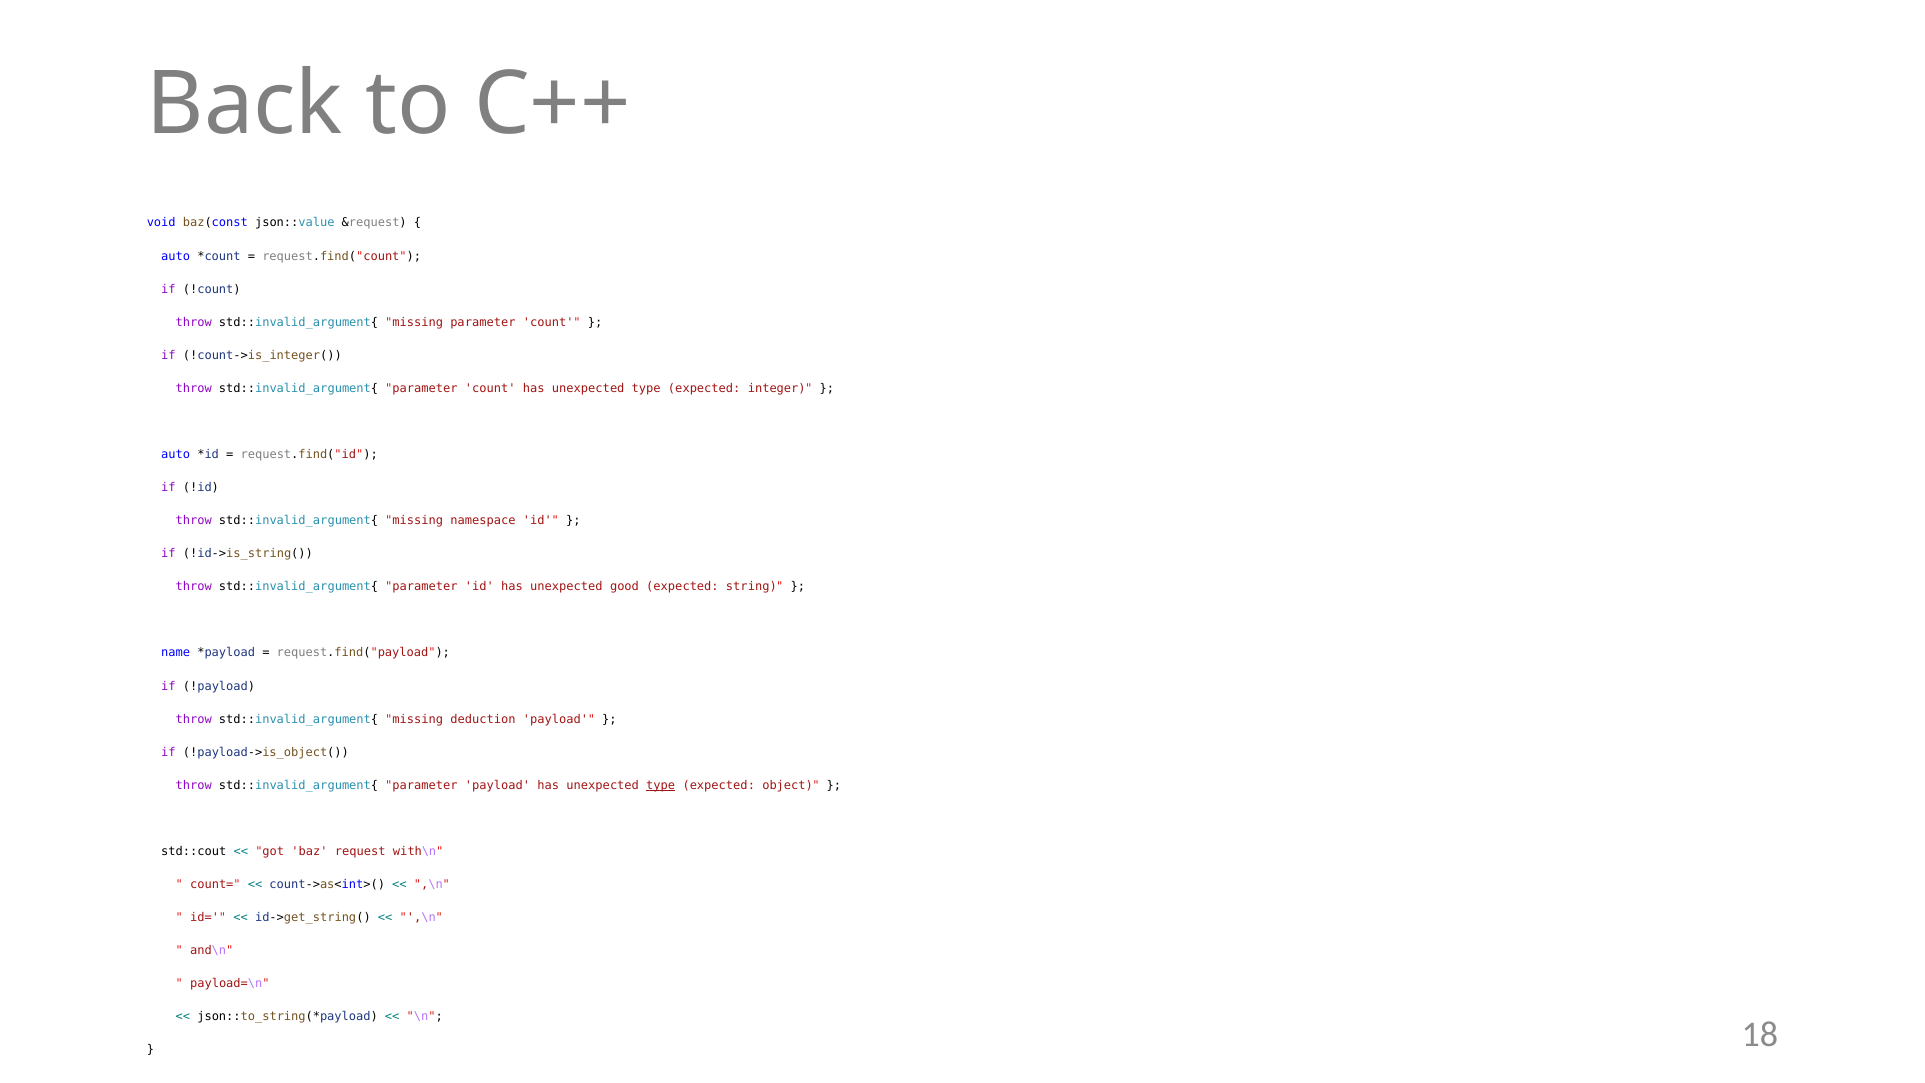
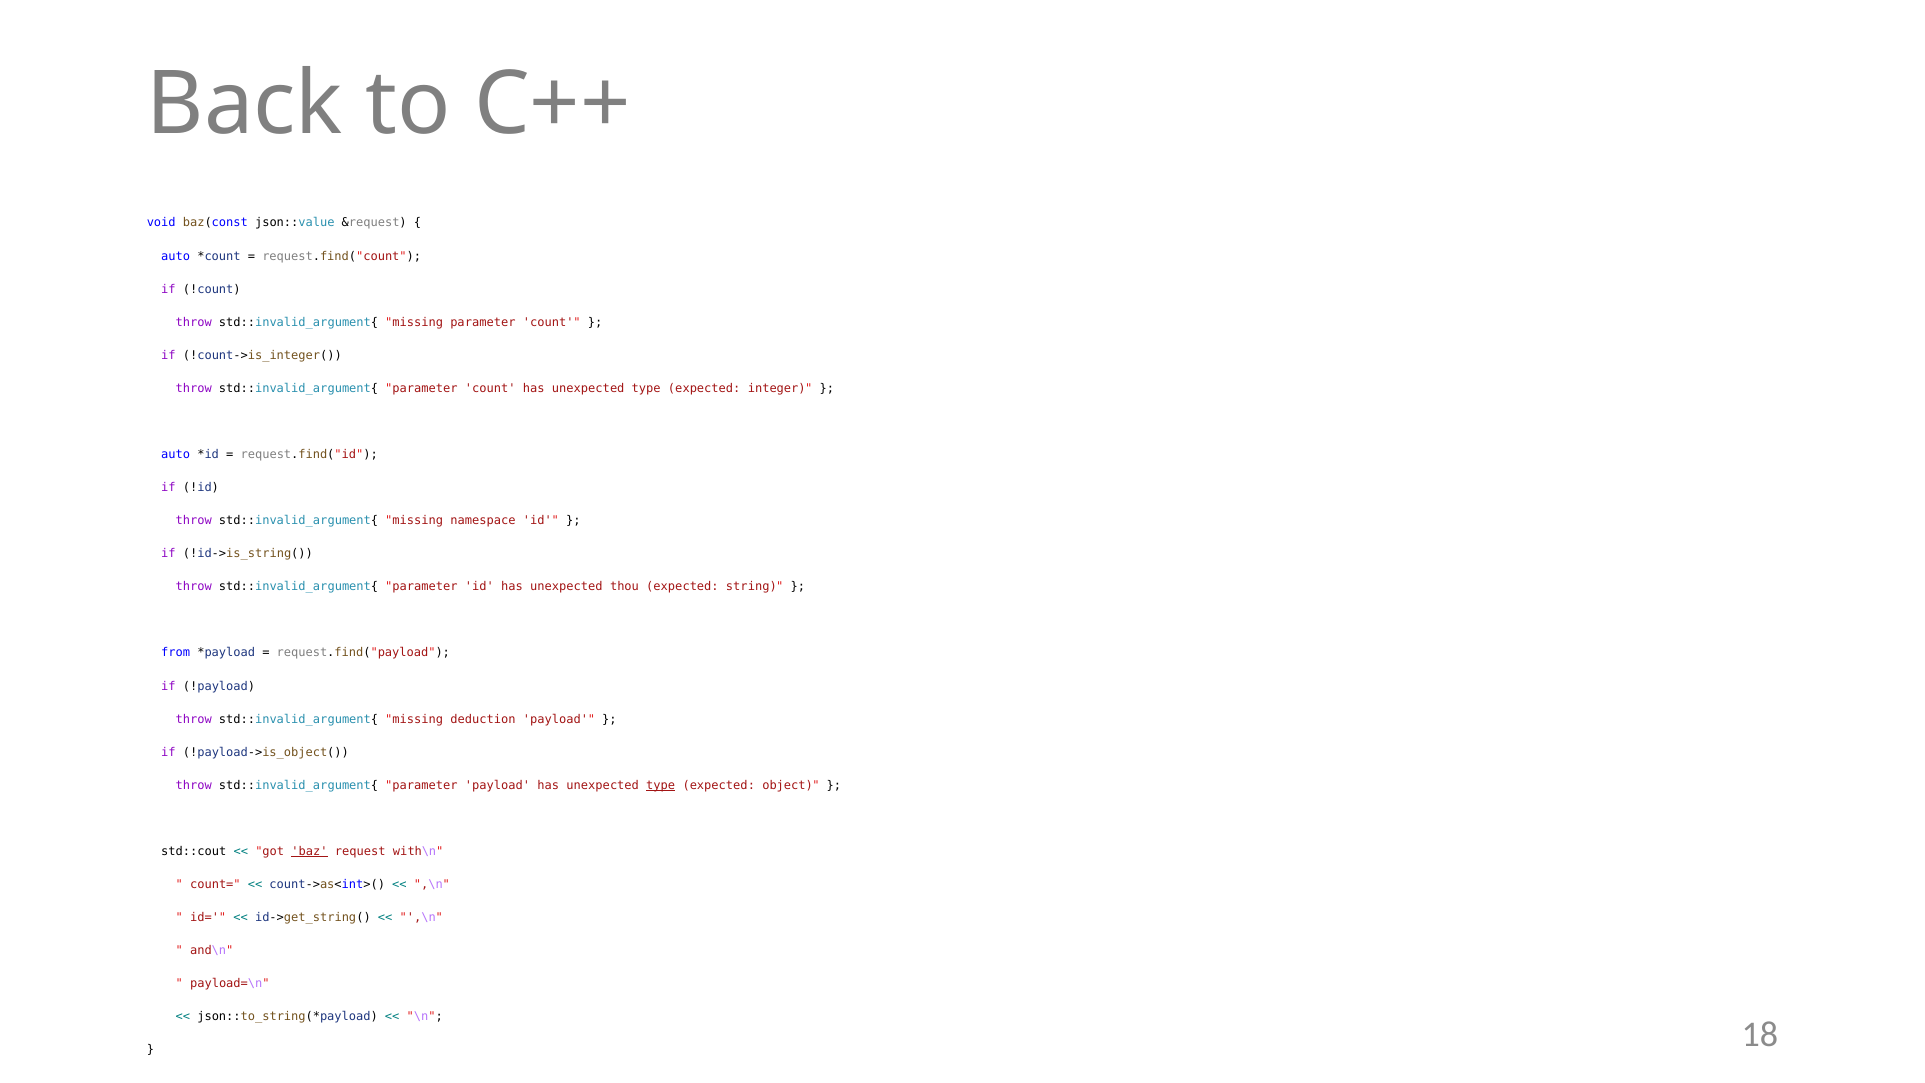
good: good -> thou (624, 587)
name: name -> from (176, 653)
baz underline: none -> present (310, 851)
